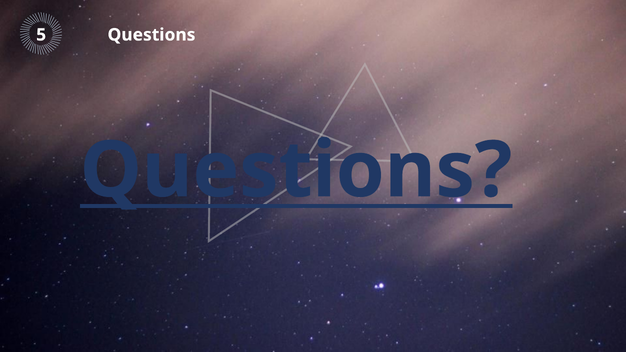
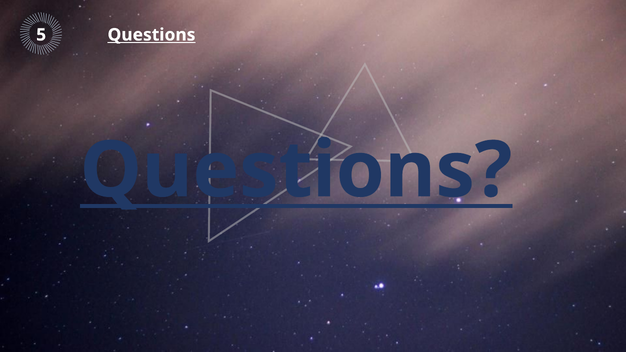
Questions underline: none -> present (152, 35)
